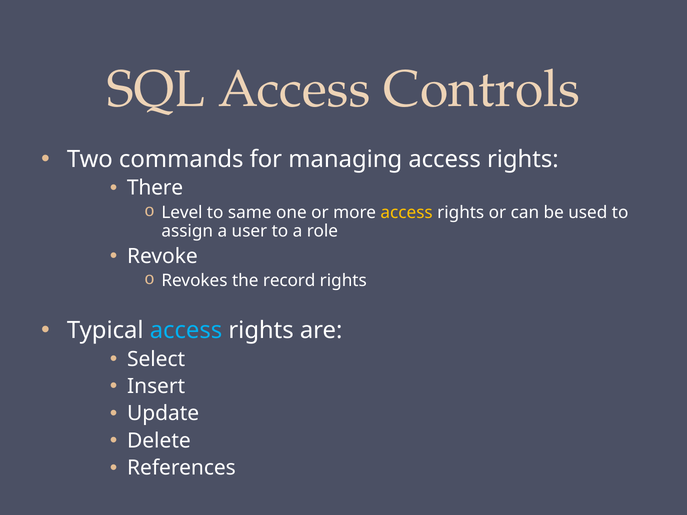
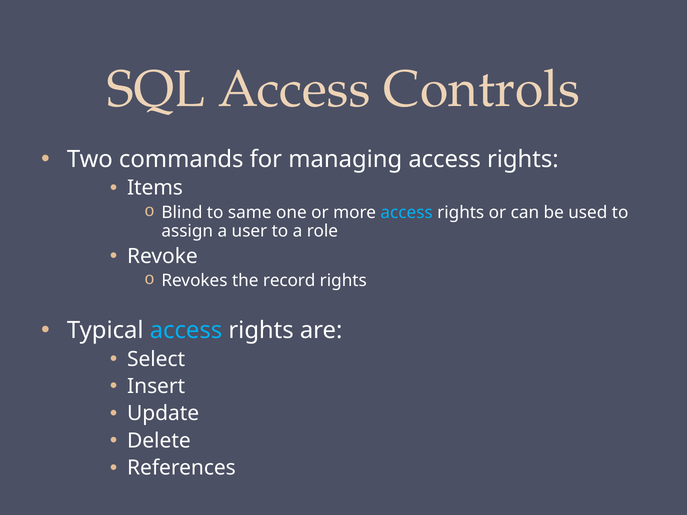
There: There -> Items (155, 188)
Level: Level -> Blind (182, 213)
access colour: yellow -> light blue (407, 213)
